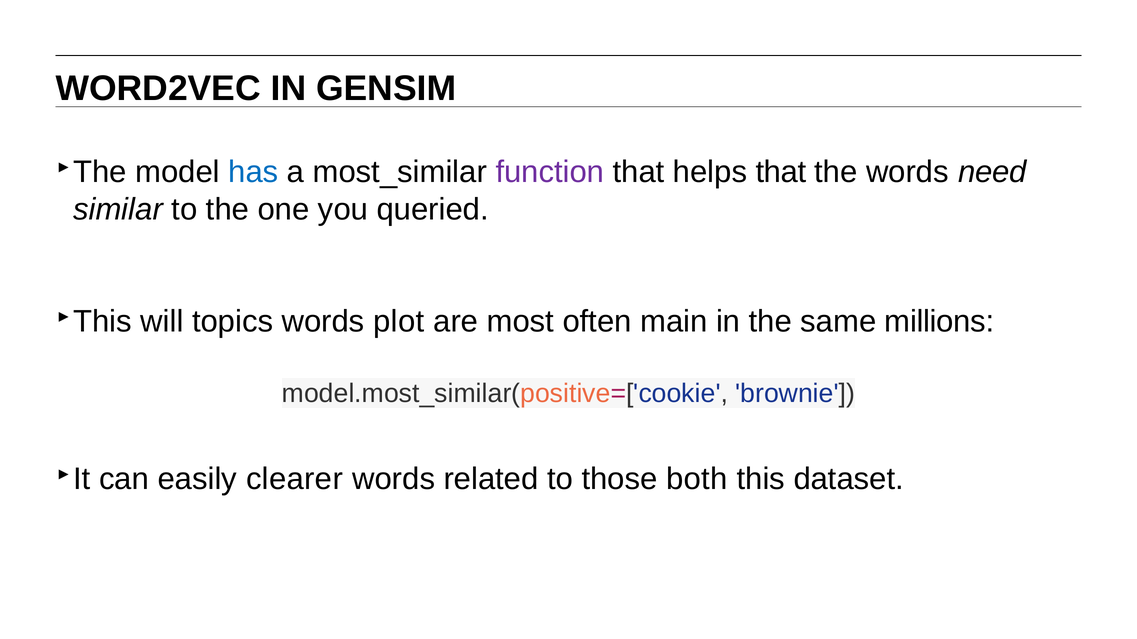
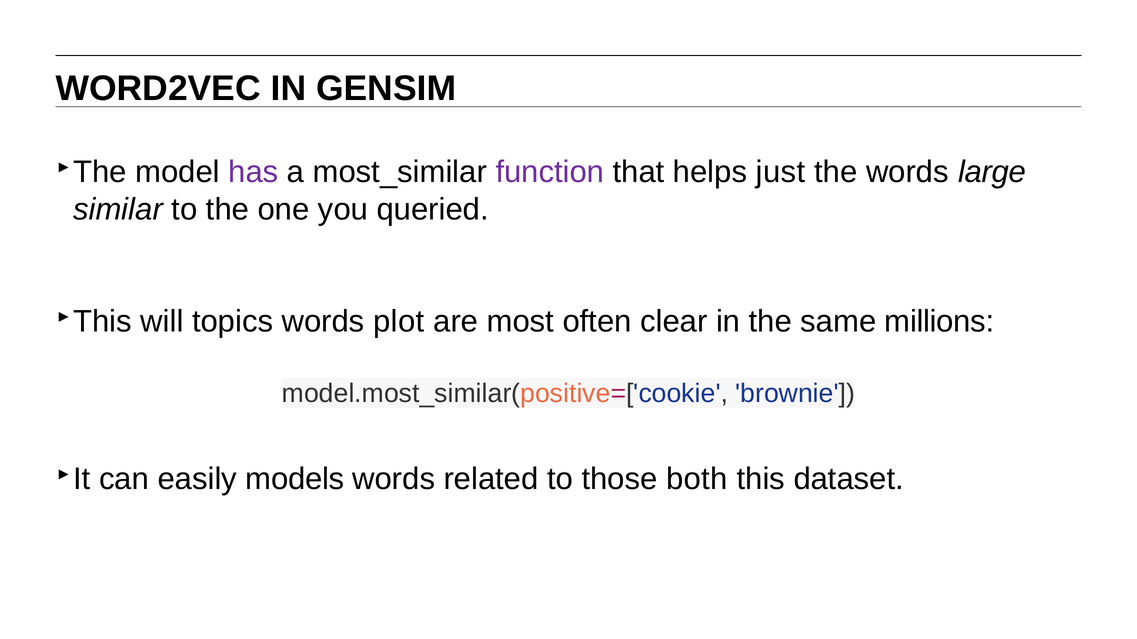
has colour: blue -> purple (253, 172)
helps that: that -> just (781, 172)
need: need -> large (992, 172)
main: main -> clear (674, 321)
clearer: clearer -> models (295, 479)
